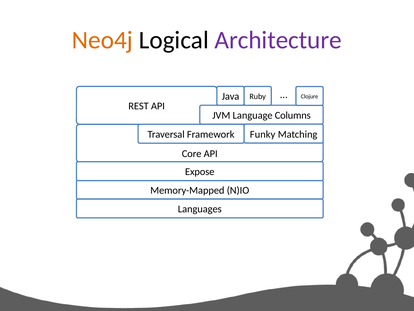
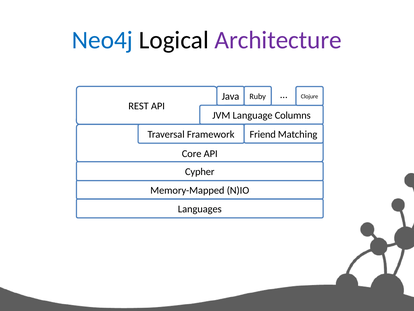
Neo4j colour: orange -> blue (102, 40)
Funky: Funky -> Friend (263, 134)
Expose: Expose -> Cypher (200, 172)
